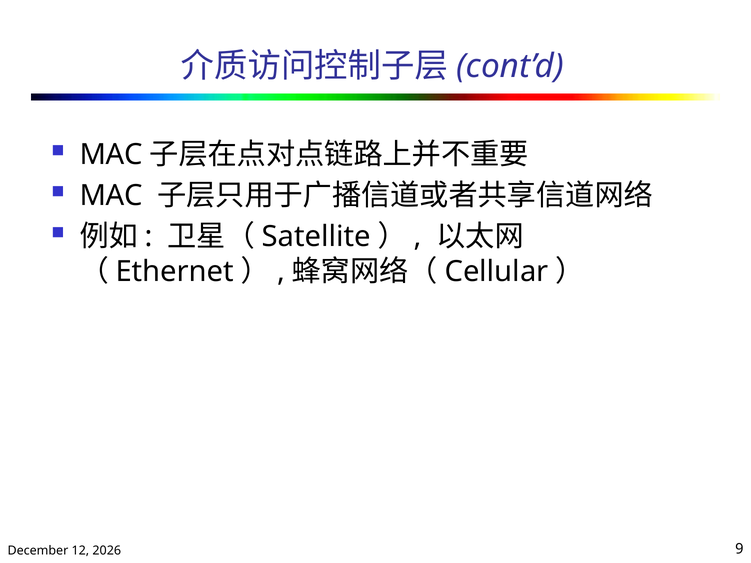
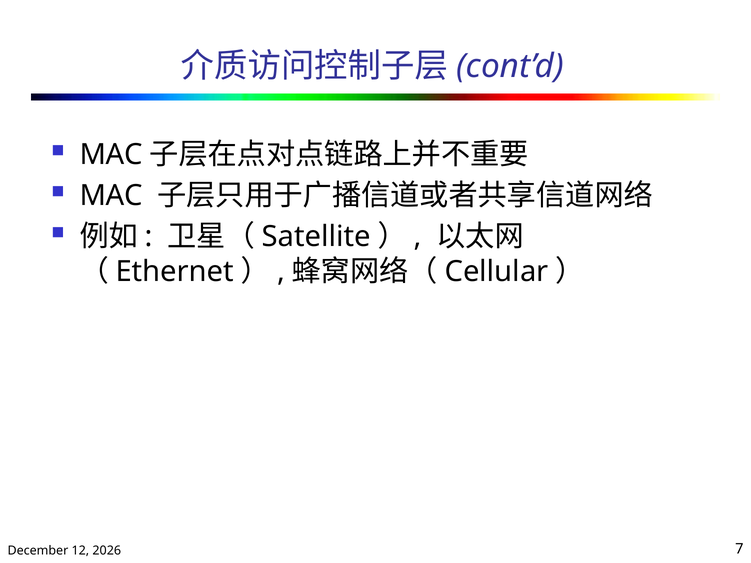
9: 9 -> 7 (739, 549)
